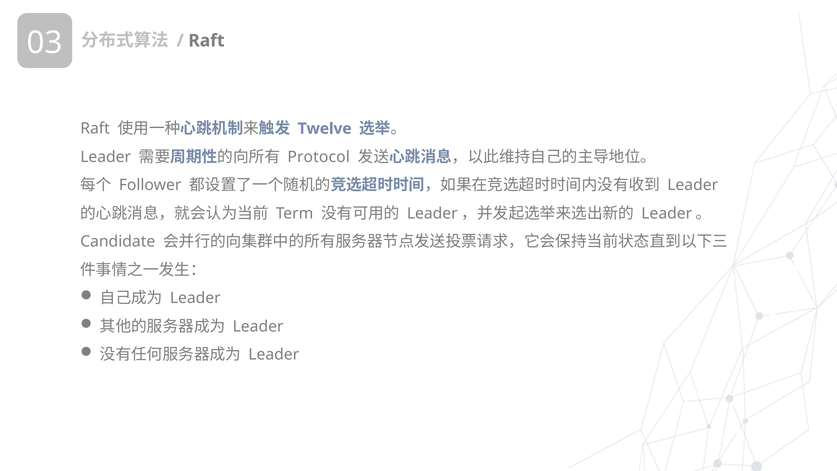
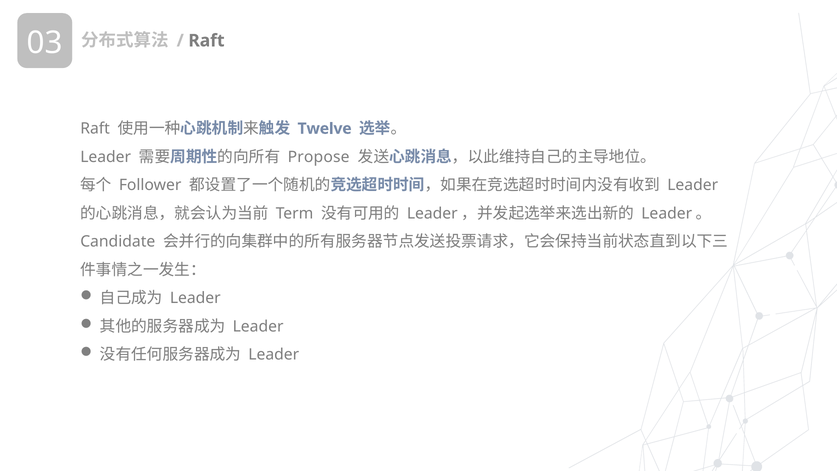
Protocol: Protocol -> Propose (319, 157)
